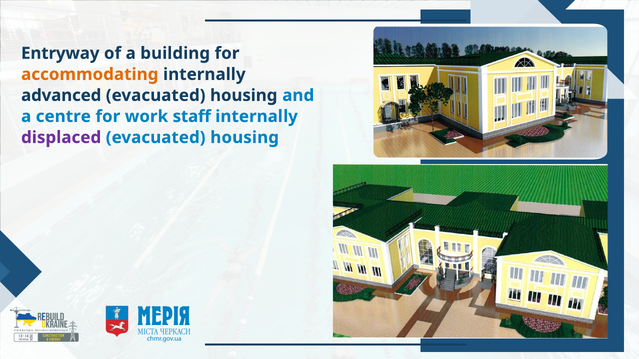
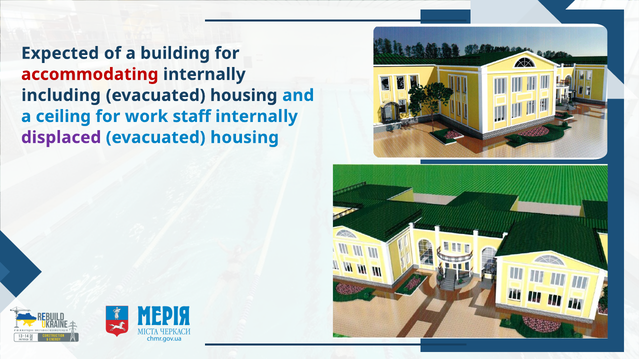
Entryway: Entryway -> Expected (60, 53)
accommodating colour: orange -> red (90, 74)
advanced: advanced -> including (61, 96)
centre: centre -> ceiling (63, 117)
